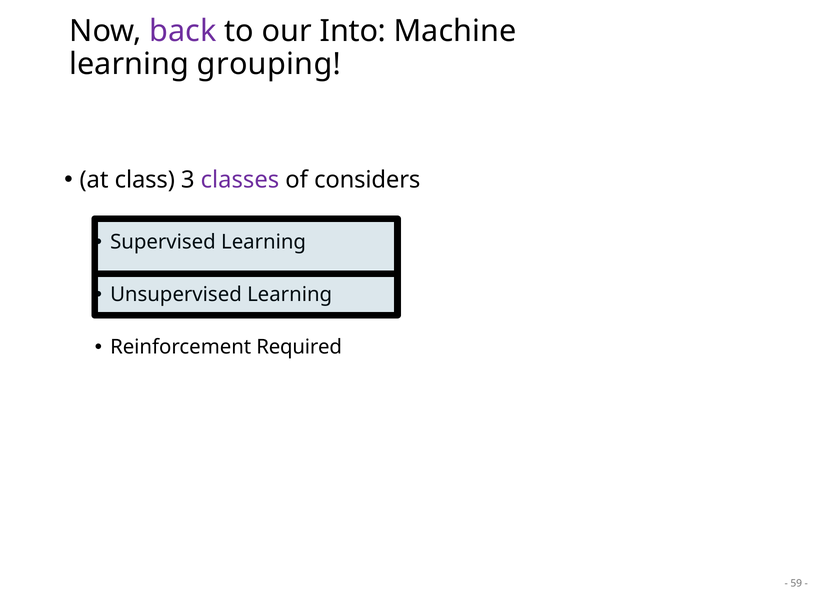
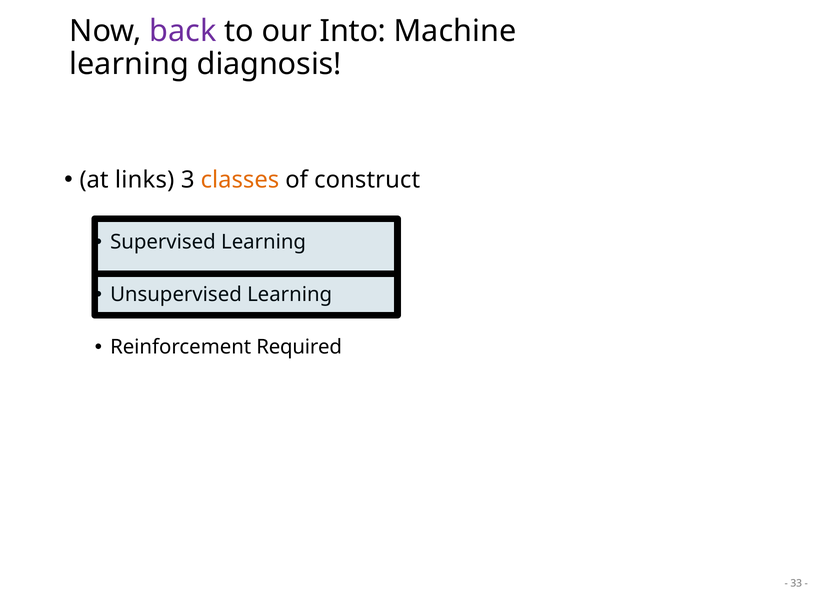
grouping: grouping -> diagnosis (269, 64)
class: class -> links (145, 180)
classes colour: purple -> orange (240, 180)
considers: considers -> construct (367, 180)
59: 59 -> 33 (796, 583)
